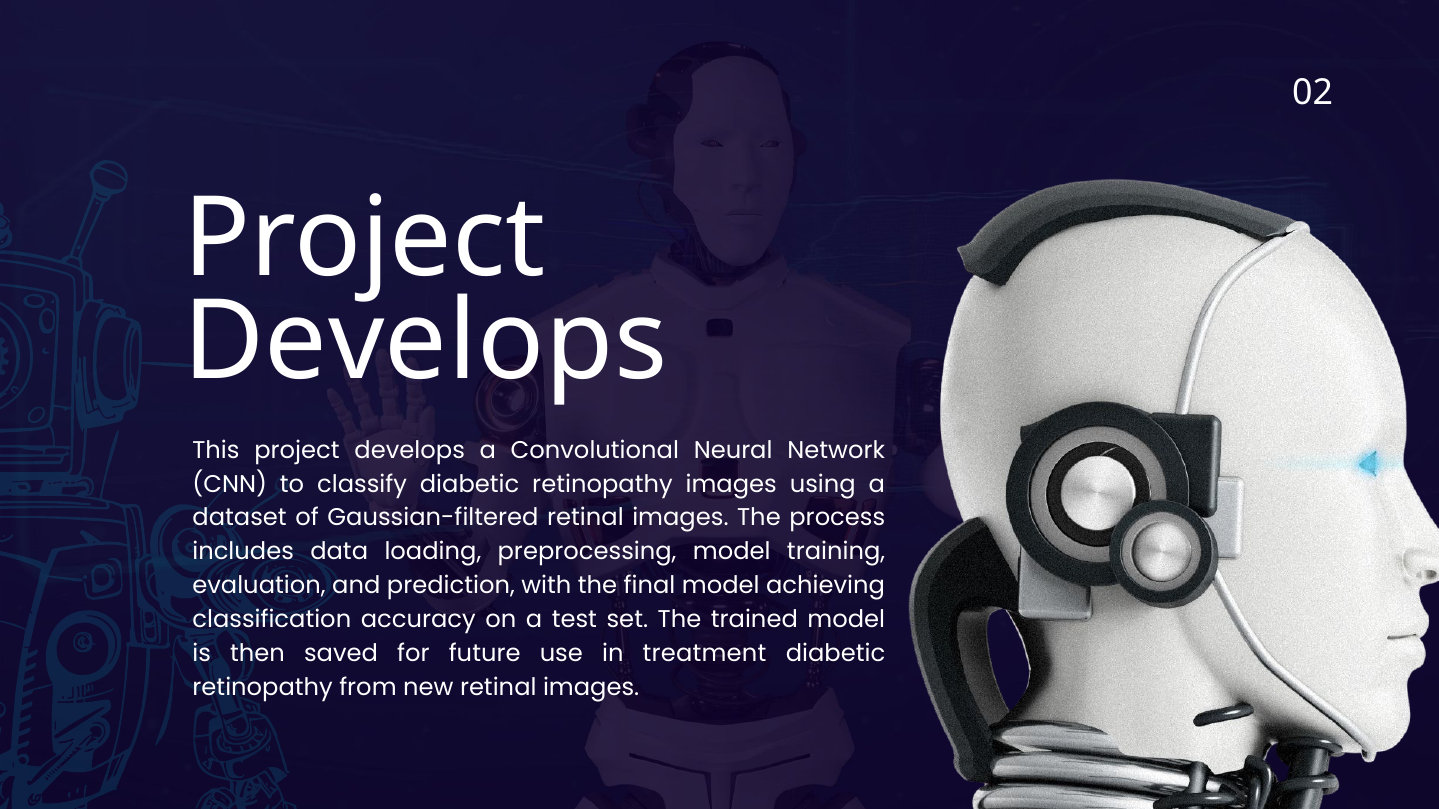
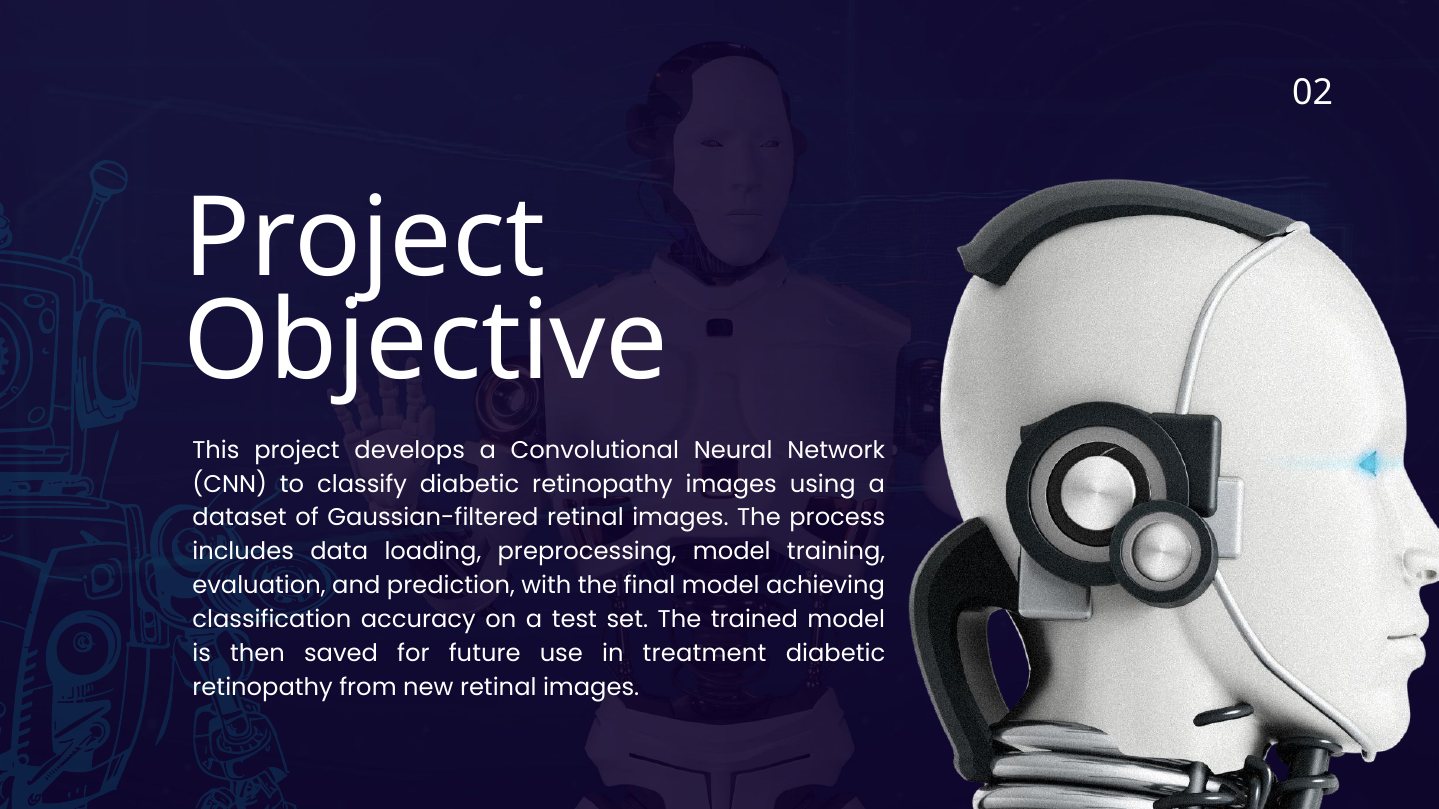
Develops: Develops -> Objective (426, 342)
